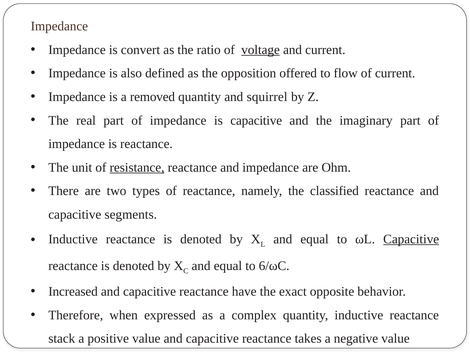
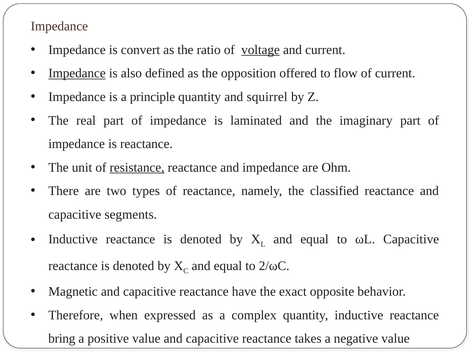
Impedance underline: none -> present (77, 73)
removed: removed -> principle (153, 97)
is capacitive: capacitive -> laminated (256, 120)
Capacitive underline: present -> none (411, 239)
6/ωC: 6/ωC -> 2/ωC (274, 266)
Increased: Increased -> Magnetic (73, 291)
stack: stack -> bring (62, 338)
